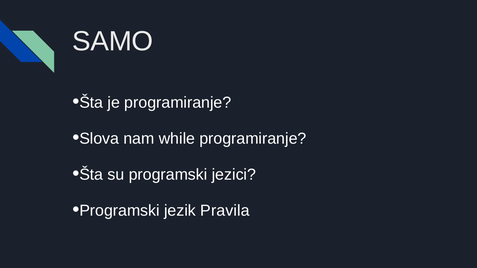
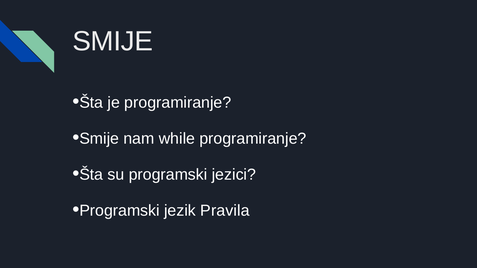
SAMO: SAMO -> SMIJE (113, 41)
Slova: Slova -> Smije (99, 139)
